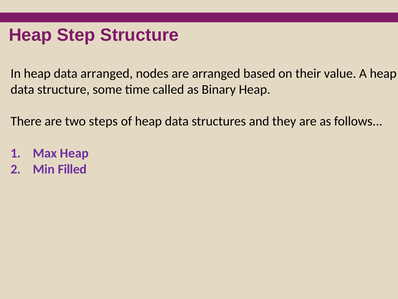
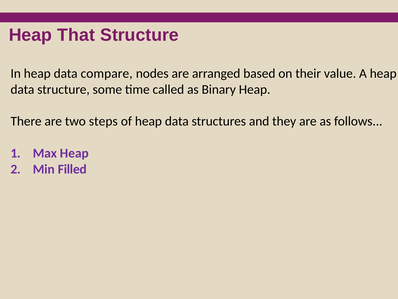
Step: Step -> That (76, 35)
data arranged: arranged -> compare (107, 73)
